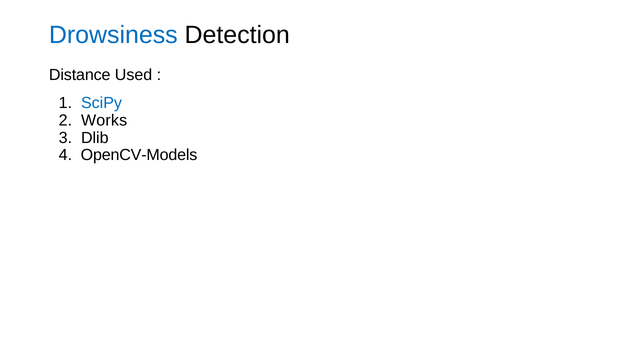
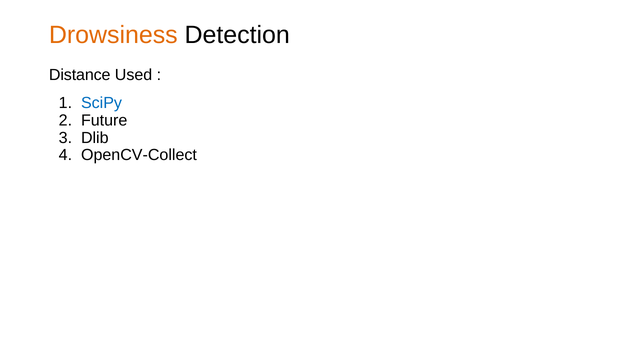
Drowsiness colour: blue -> orange (113, 35)
Works: Works -> Future (104, 121)
OpenCV-Models: OpenCV-Models -> OpenCV-Collect (139, 155)
